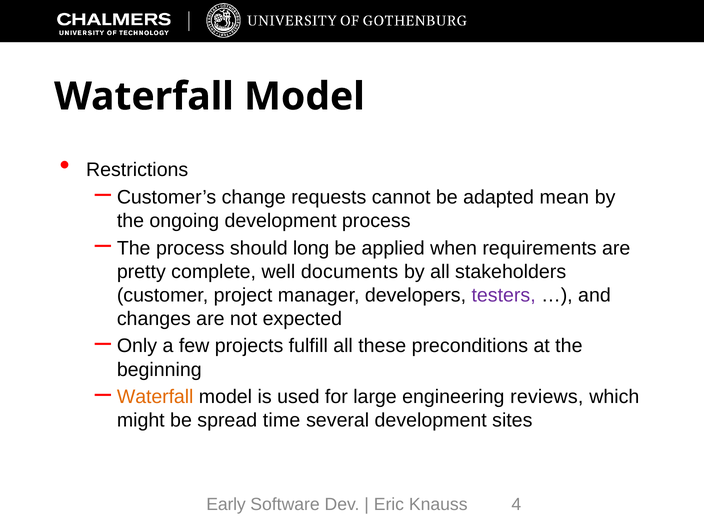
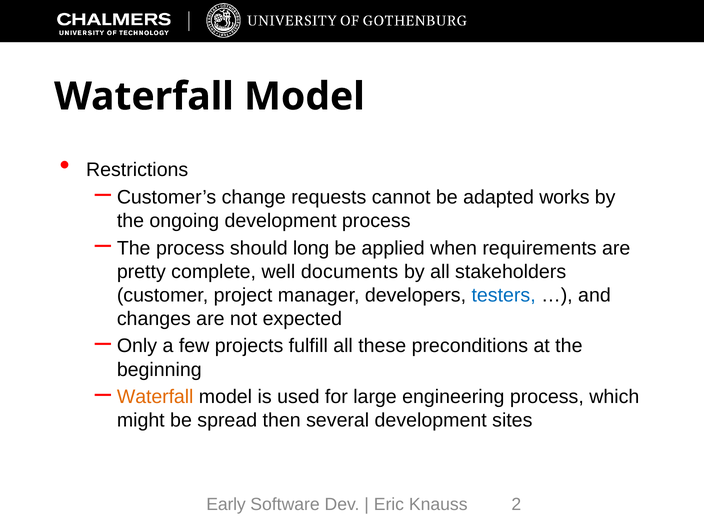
mean: mean -> works (564, 197)
testers colour: purple -> blue (504, 295)
engineering reviews: reviews -> process (547, 397)
time: time -> then (282, 420)
4: 4 -> 2 (516, 505)
